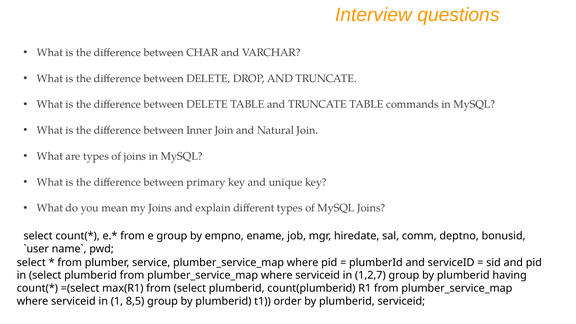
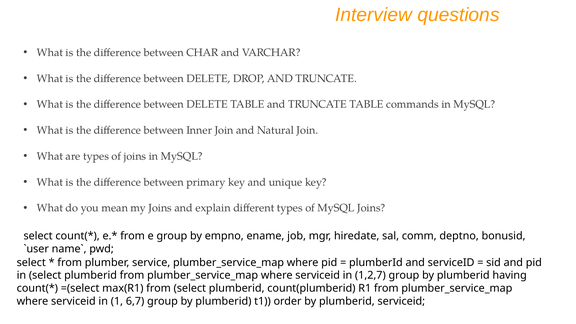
8,5: 8,5 -> 6,7 (135, 301)
